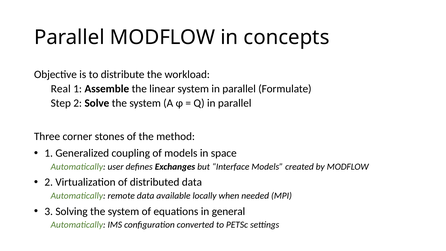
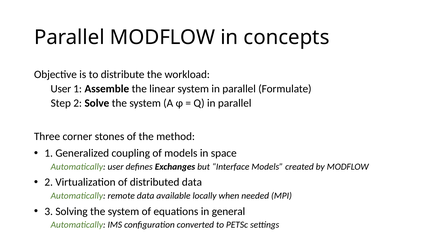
Real: Real -> User (61, 89)
